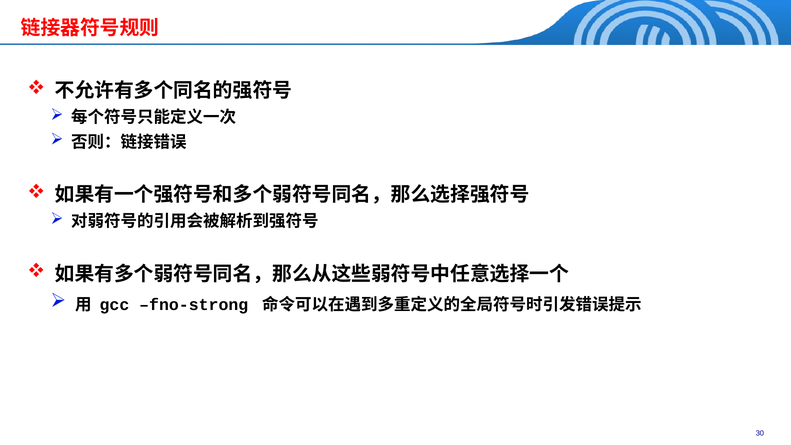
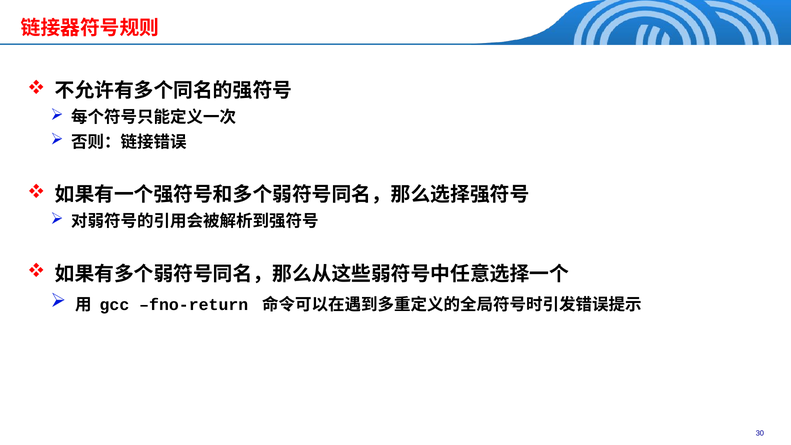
fno-strong: fno-strong -> fno-return (194, 305)
